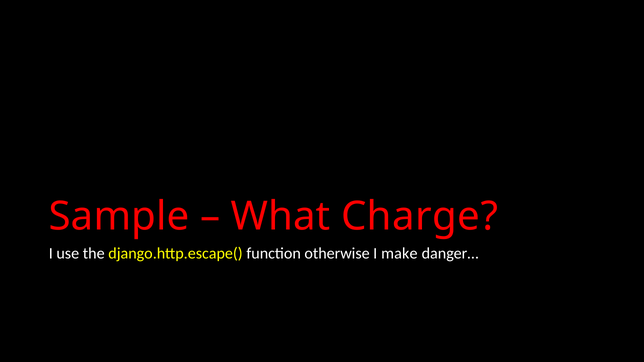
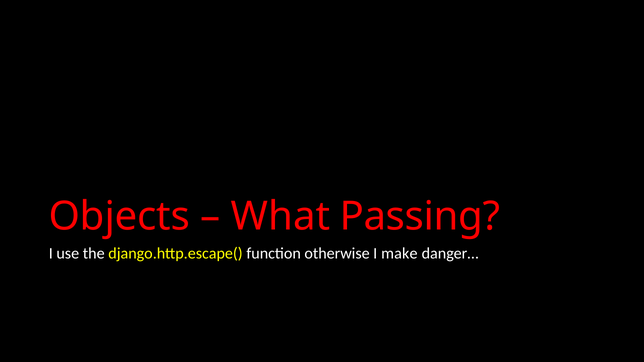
Sample: Sample -> Objects (119, 217)
Charge: Charge -> Passing (420, 217)
